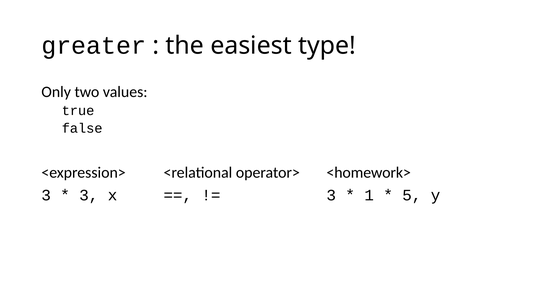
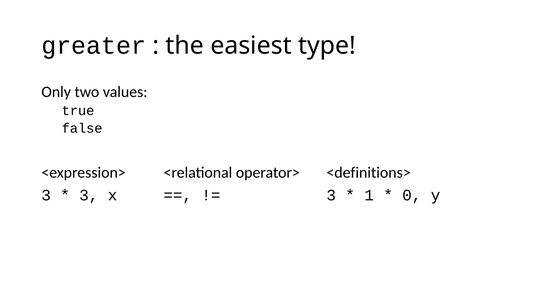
<homework>: <homework> -> <definitions> (369, 172)
5: 5 -> 0 (412, 195)
